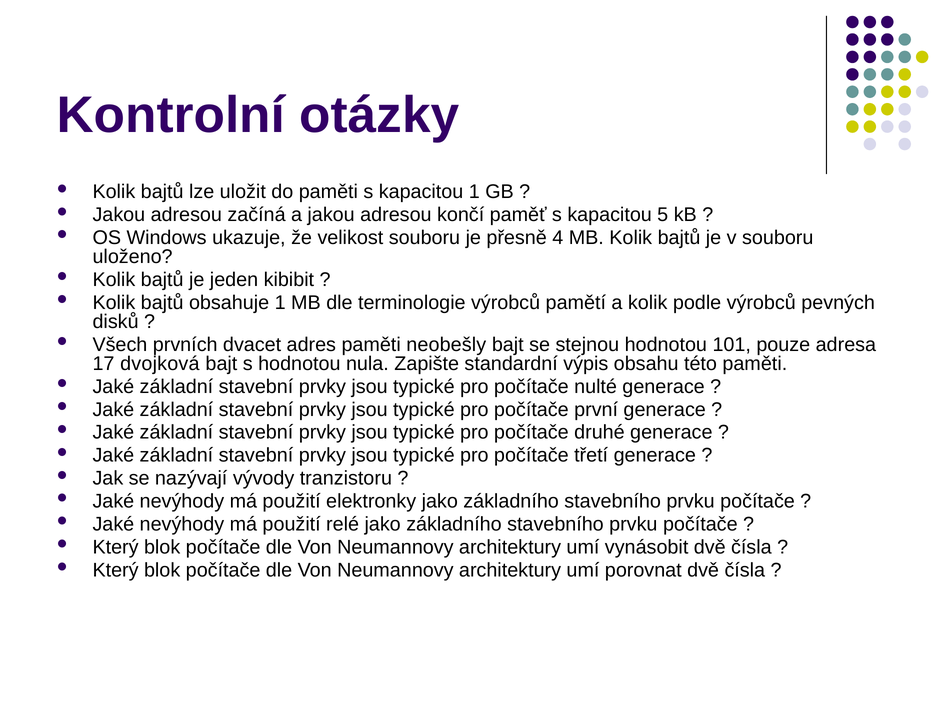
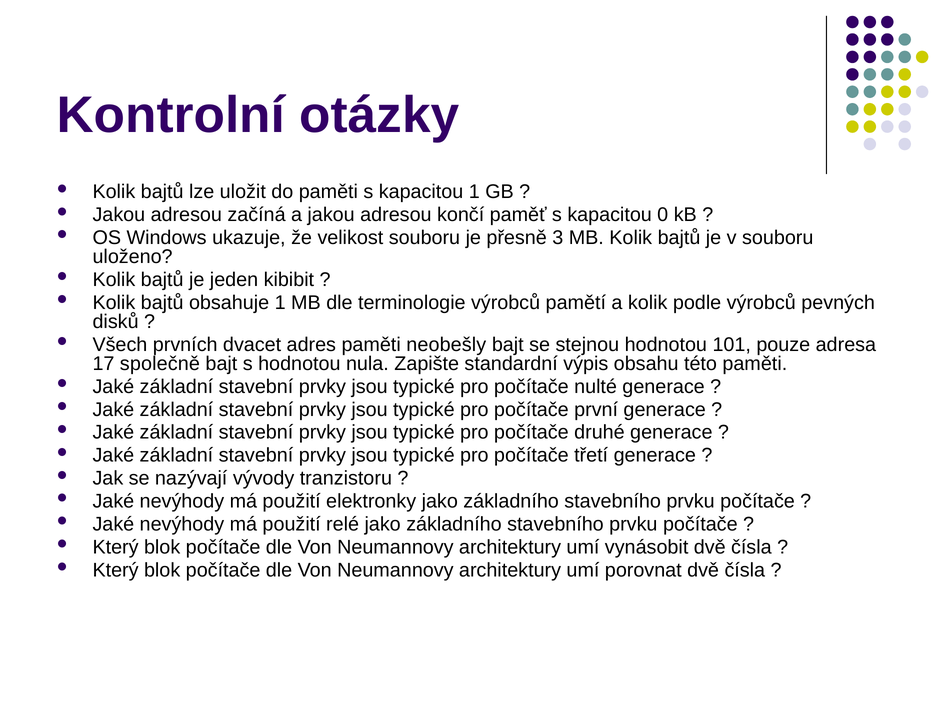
5: 5 -> 0 (663, 215)
4: 4 -> 3 (558, 238)
dvojková: dvojková -> společně (160, 363)
